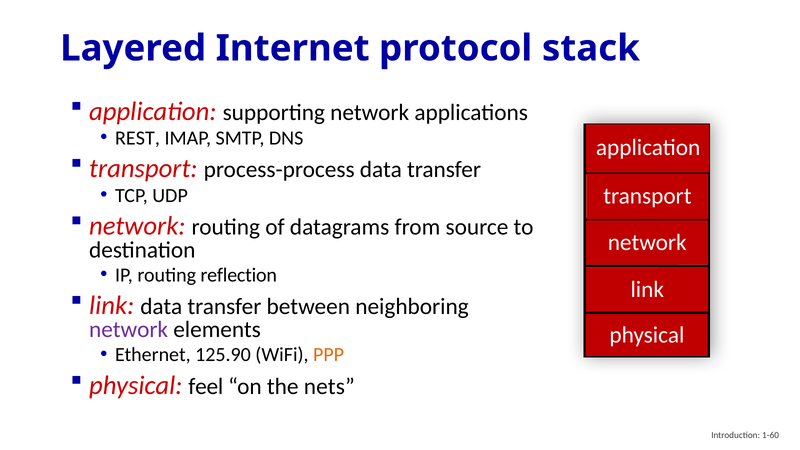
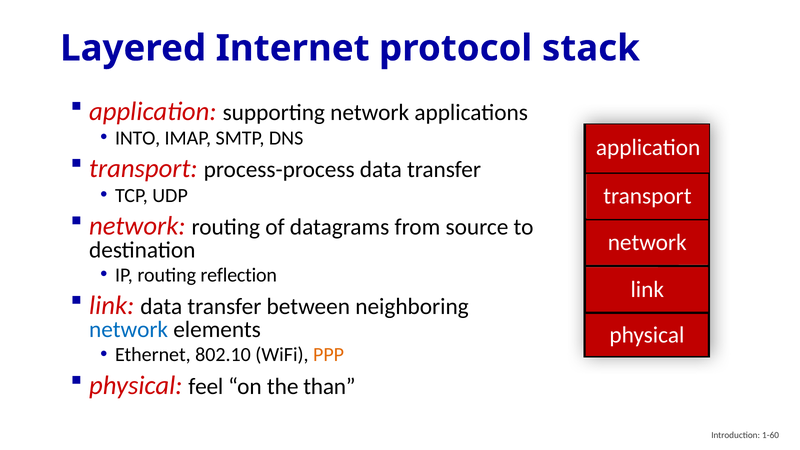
REST: REST -> INTO (138, 138)
network colour: purple -> blue (129, 330)
125.90: 125.90 -> 802.10 (223, 355)
nets: nets -> than (329, 386)
